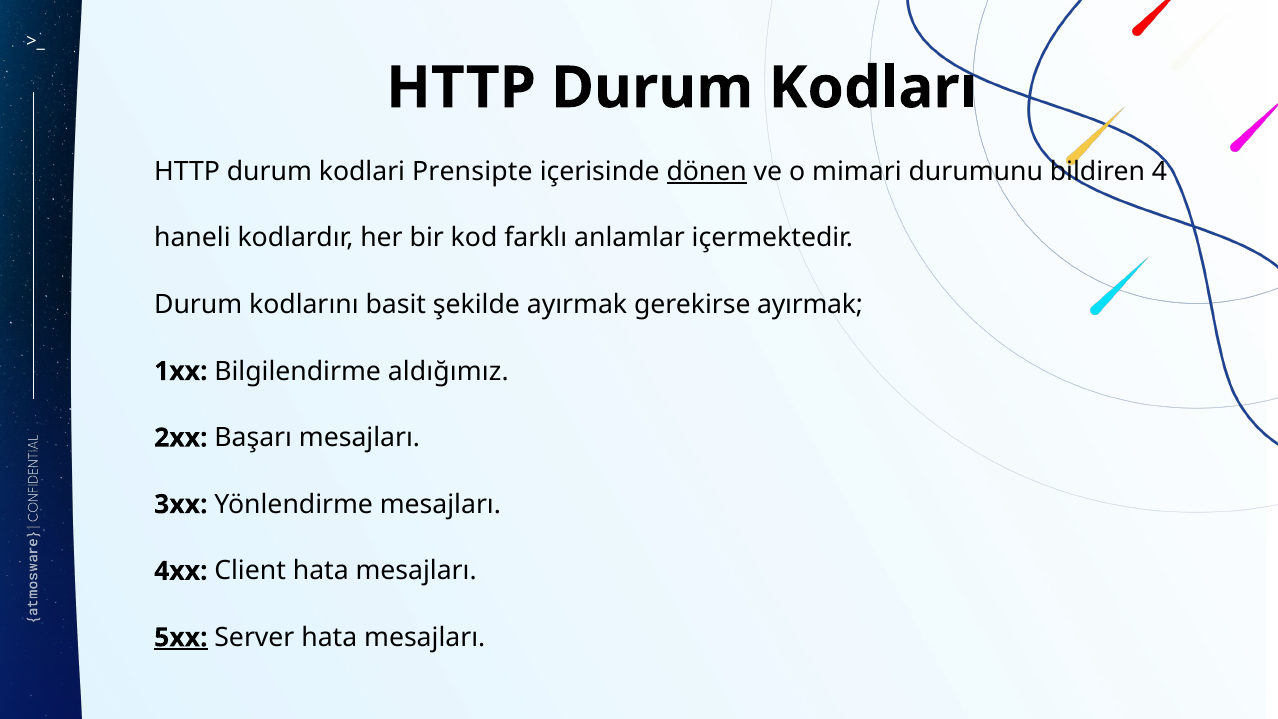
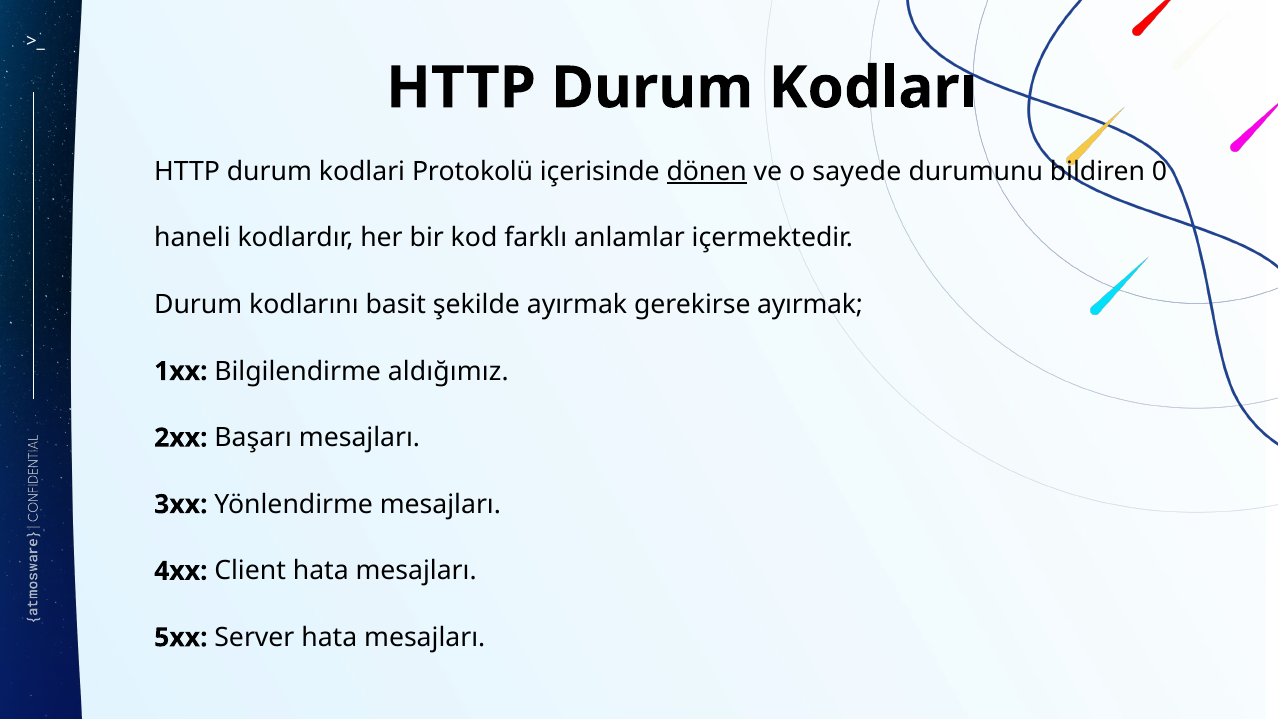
Prensipte: Prensipte -> Protokolü (473, 171)
mimari: mimari -> sayede (857, 171)
4: 4 -> 0 (1160, 171)
5xx underline: present -> none (181, 637)
